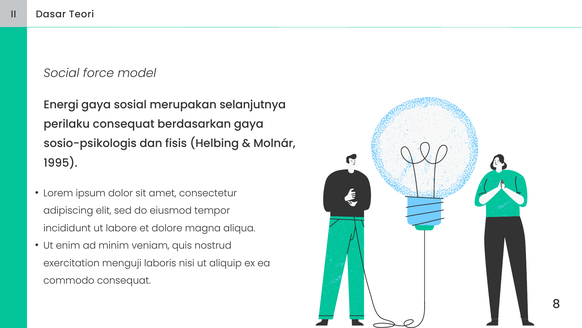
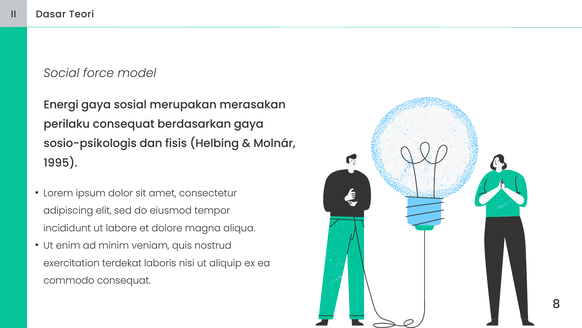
selanjutnya: selanjutnya -> merasakan (253, 104)
menguji: menguji -> terdekat (122, 263)
